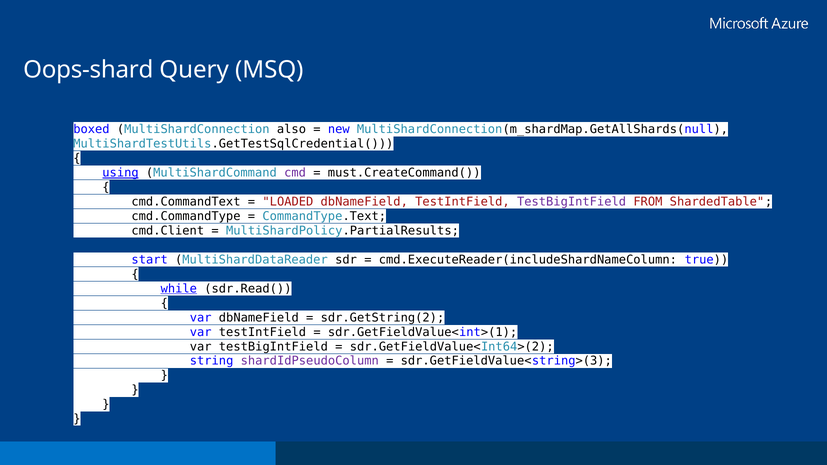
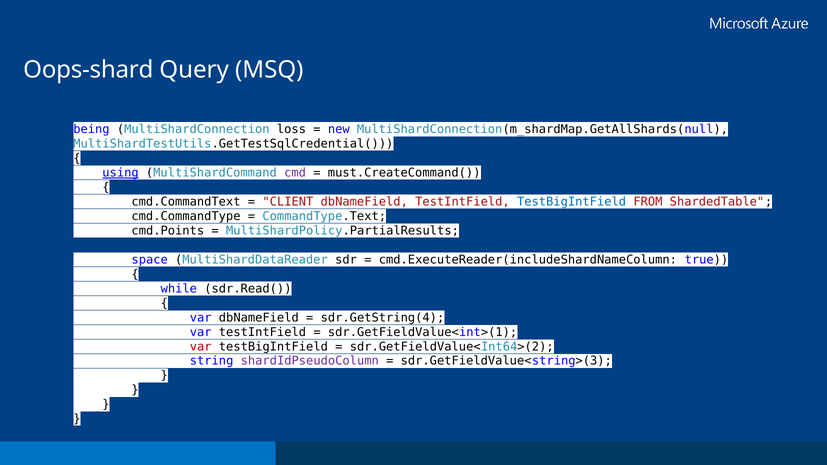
boxed: boxed -> being (91, 129)
also: also -> loss (291, 129)
LOADED: LOADED -> CLIENT (288, 202)
TestBigIntField colour: purple -> blue (572, 202)
cmd.Client: cmd.Client -> cmd.Points (168, 231)
start: start -> space (150, 260)
while underline: present -> none (179, 289)
sdr.GetString(2: sdr.GetString(2 -> sdr.GetString(4 (382, 318)
var colour: black -> red (201, 347)
